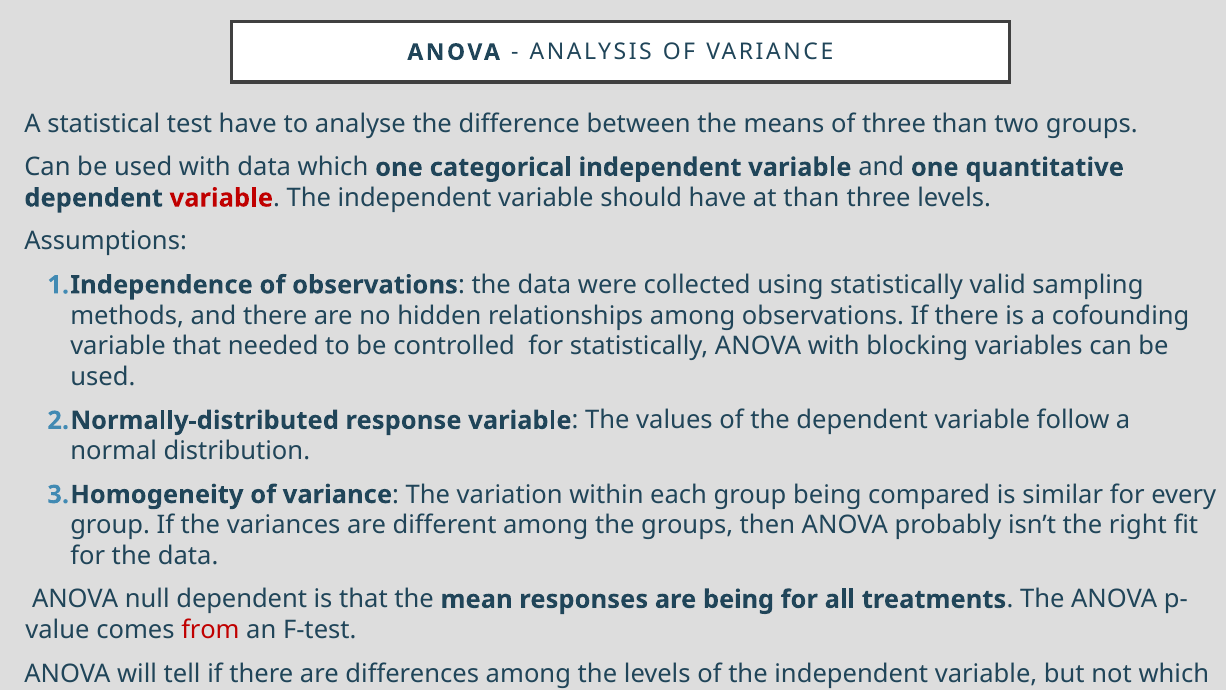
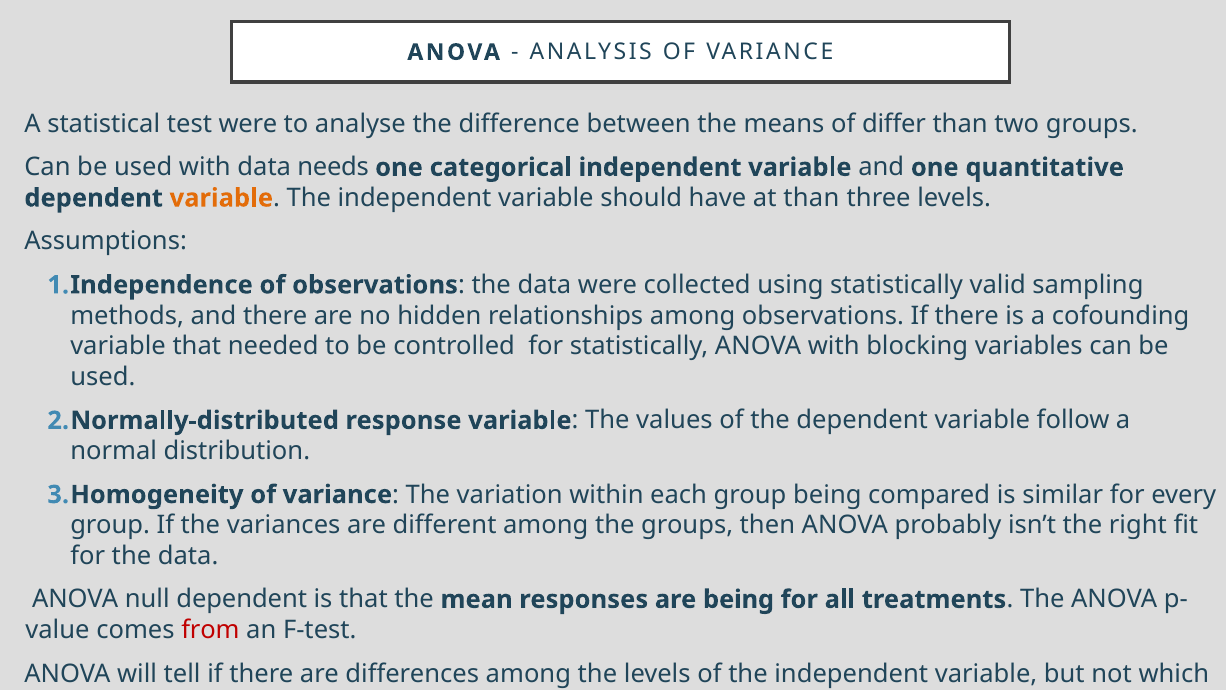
test have: have -> were (248, 124)
of three: three -> differ (894, 124)
data which: which -> needs (333, 167)
variable colour: red -> orange (221, 198)
